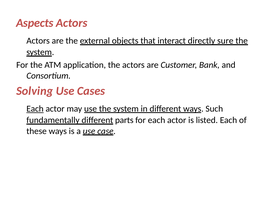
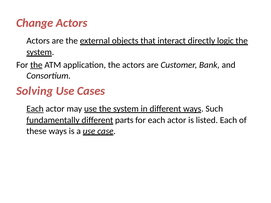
Aspects: Aspects -> Change (35, 23)
sure: sure -> logic (225, 41)
the underline: none -> present (36, 65)
